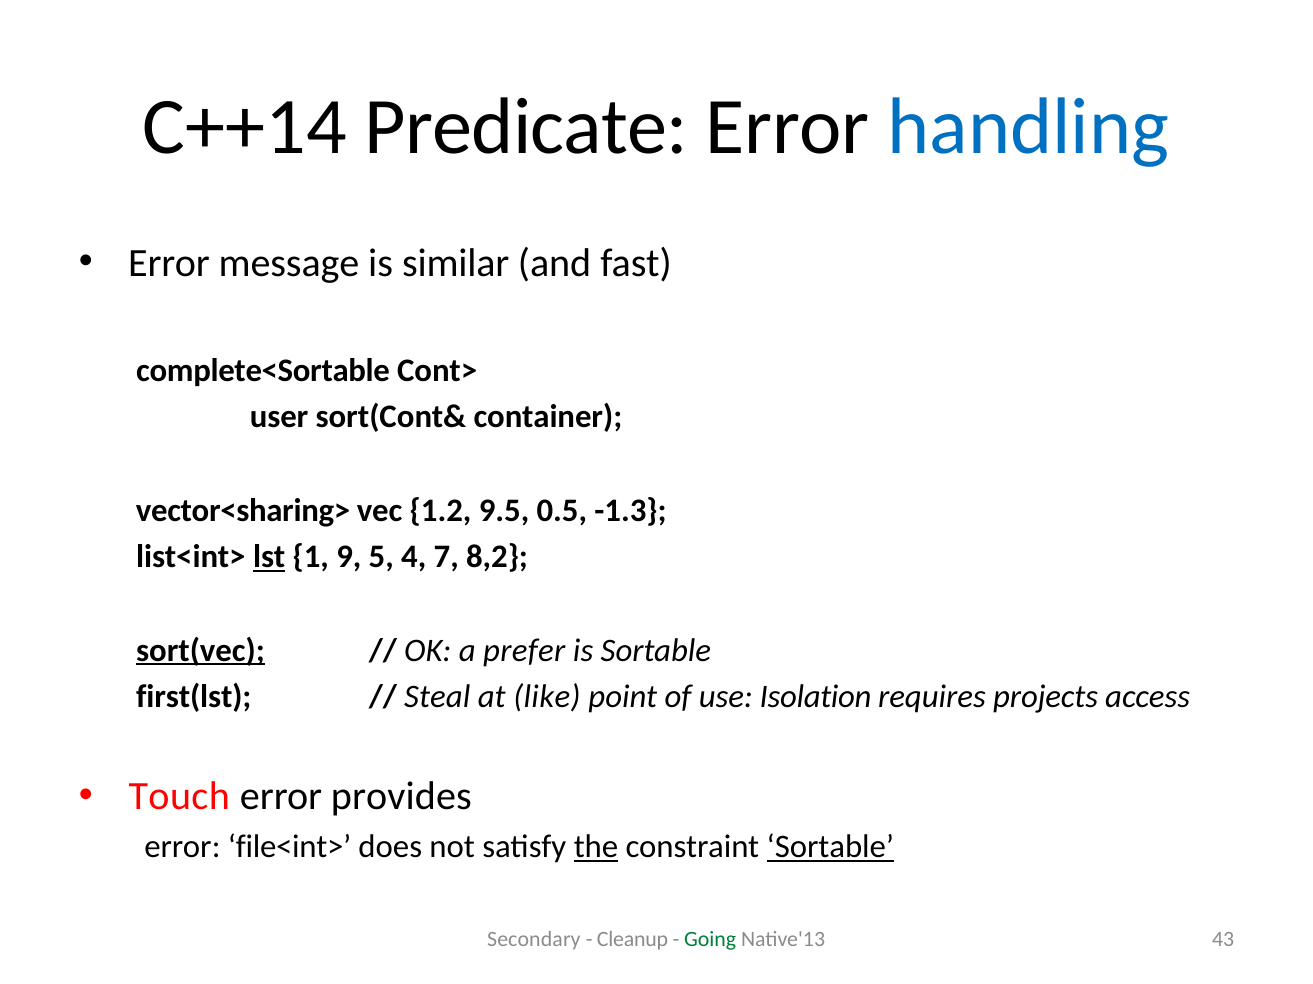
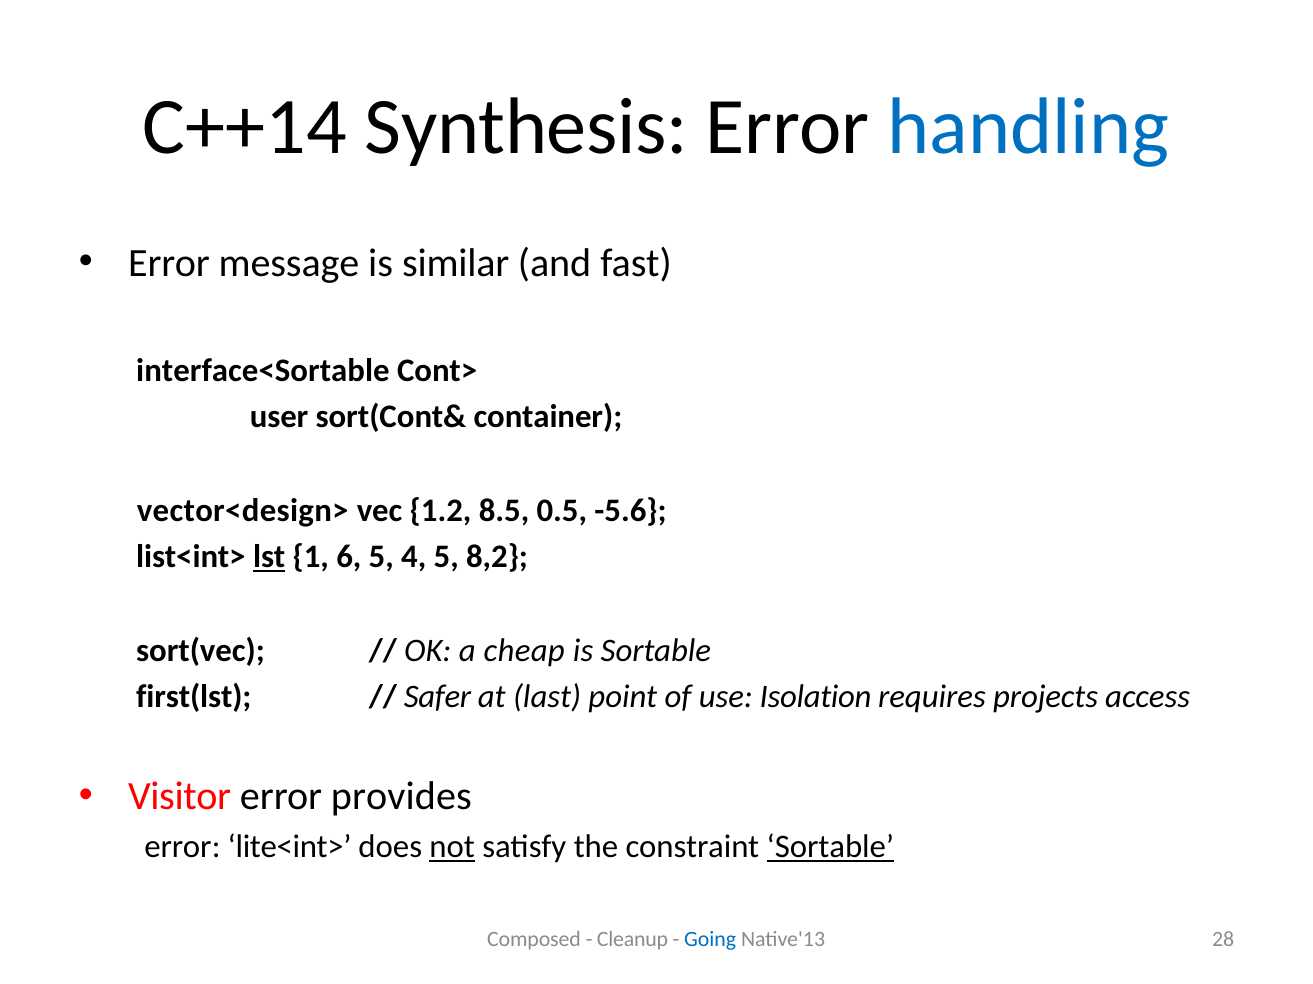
Predicate: Predicate -> Synthesis (526, 127)
complete<Sortable: complete<Sortable -> interface<Sortable (263, 371)
vector<sharing>: vector<sharing> -> vector<design> (243, 511)
9.5: 9.5 -> 8.5 (504, 511)
-1.3: -1.3 -> -5.6 (631, 511)
9: 9 -> 6 (349, 557)
4 7: 7 -> 5 (446, 557)
sort(vec underline: present -> none (201, 651)
prefer: prefer -> cheap (524, 651)
Steal: Steal -> Safer (437, 697)
like: like -> last (547, 697)
Touch: Touch -> Visitor (180, 797)
file<int>: file<int> -> lite<int> (290, 848)
not underline: none -> present (452, 848)
the underline: present -> none (596, 848)
Secondary: Secondary -> Composed (534, 940)
Going colour: green -> blue (710, 940)
43: 43 -> 28 (1223, 940)
